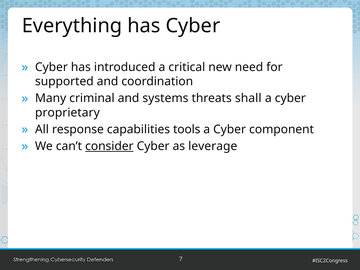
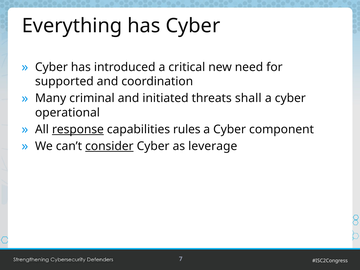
systems: systems -> initiated (165, 98)
proprietary: proprietary -> operational (67, 113)
response underline: none -> present (78, 129)
tools: tools -> rules (187, 129)
